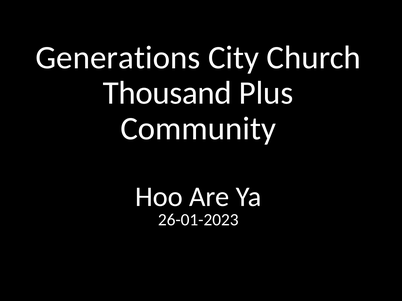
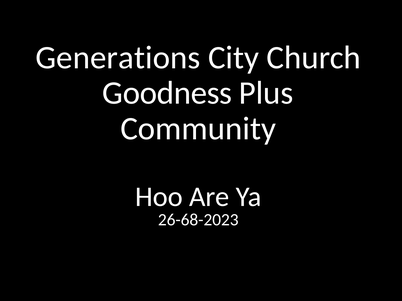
Thousand: Thousand -> Goodness (167, 93)
26-01-2023: 26-01-2023 -> 26-68-2023 (198, 220)
